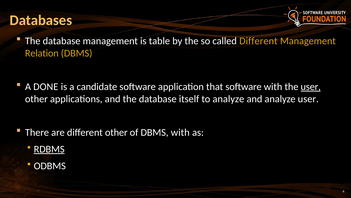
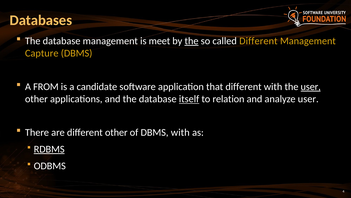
table: table -> meet (159, 41)
the underline: none -> present (192, 41)
Relation: Relation -> Capture (42, 53)
DONE: DONE -> FROM (46, 86)
that software: software -> different (244, 86)
itself underline: none -> present (189, 99)
to analyze: analyze -> relation (228, 99)
